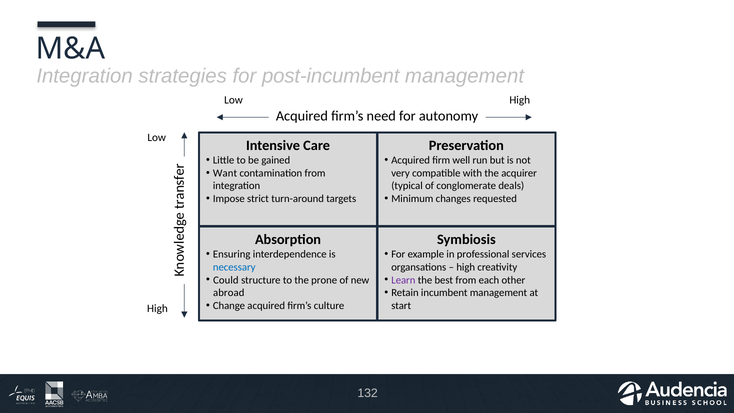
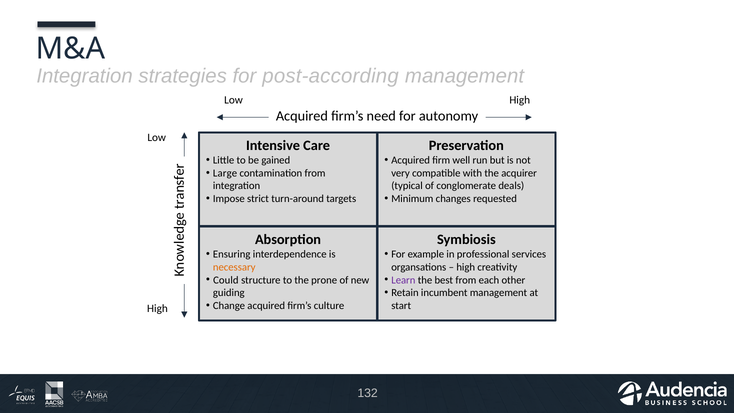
post-incumbent: post-incumbent -> post-according (331, 76)
Want: Want -> Large (225, 173)
necessary colour: blue -> orange (234, 267)
abroad: abroad -> guiding (229, 293)
